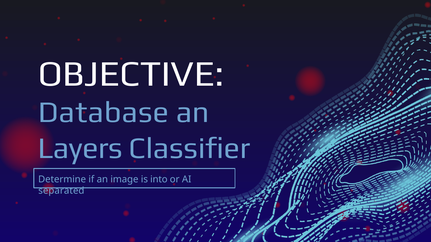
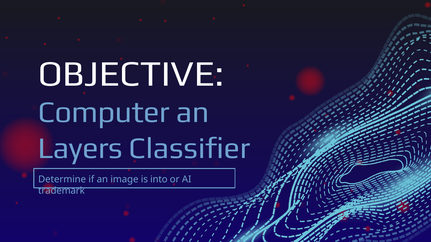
Database: Database -> Computer (104, 113)
separated: separated -> trademark (61, 191)
